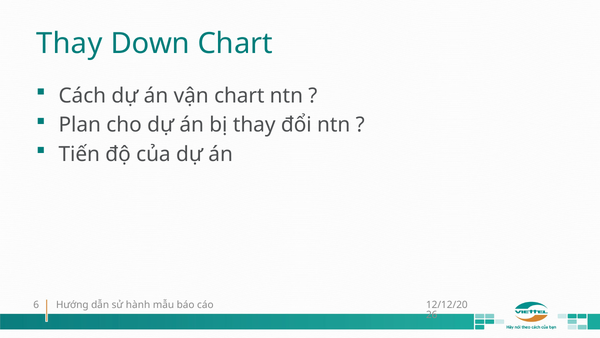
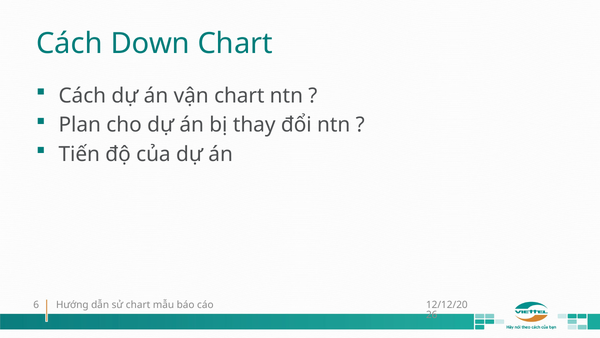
Thay: Thay -> Cách (69, 44)
sử hành: hành -> chart (138, 305)
